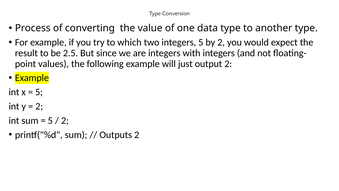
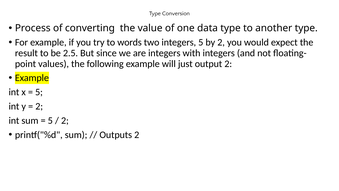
which: which -> words (130, 42)
